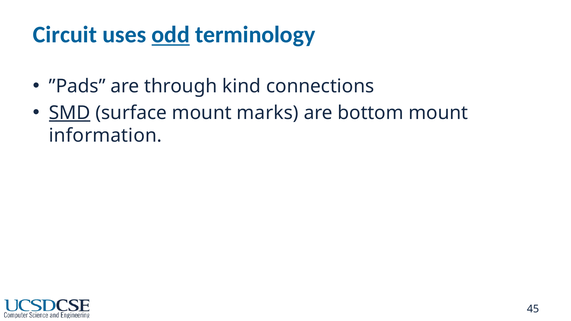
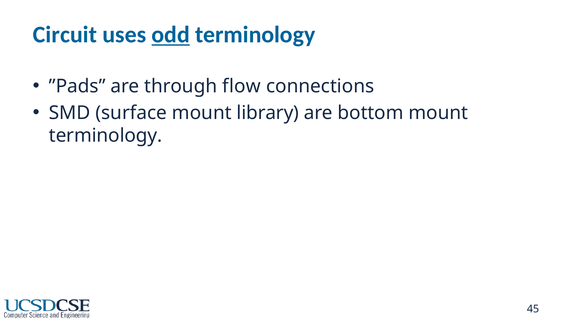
kind: kind -> flow (242, 86)
SMD underline: present -> none (70, 113)
marks: marks -> library (268, 113)
information: information -> terminology (106, 136)
